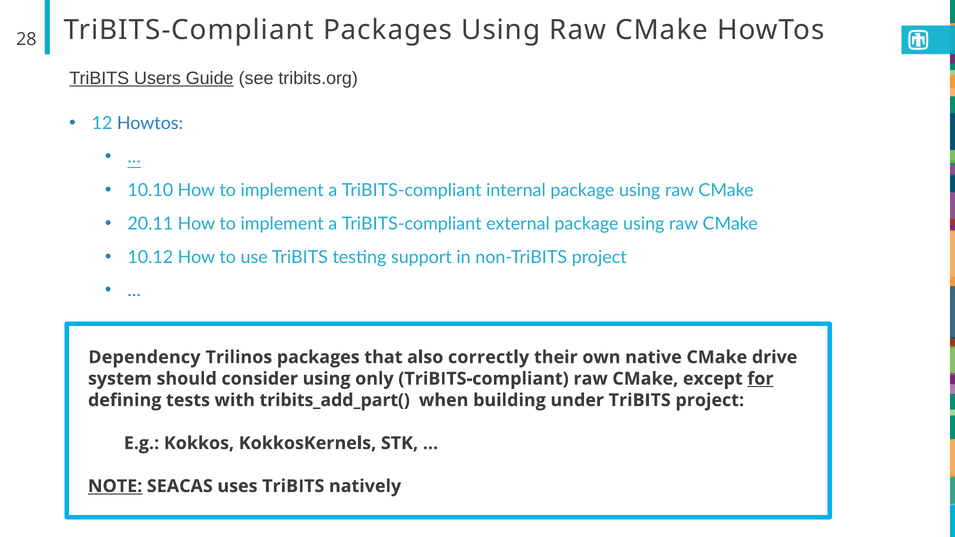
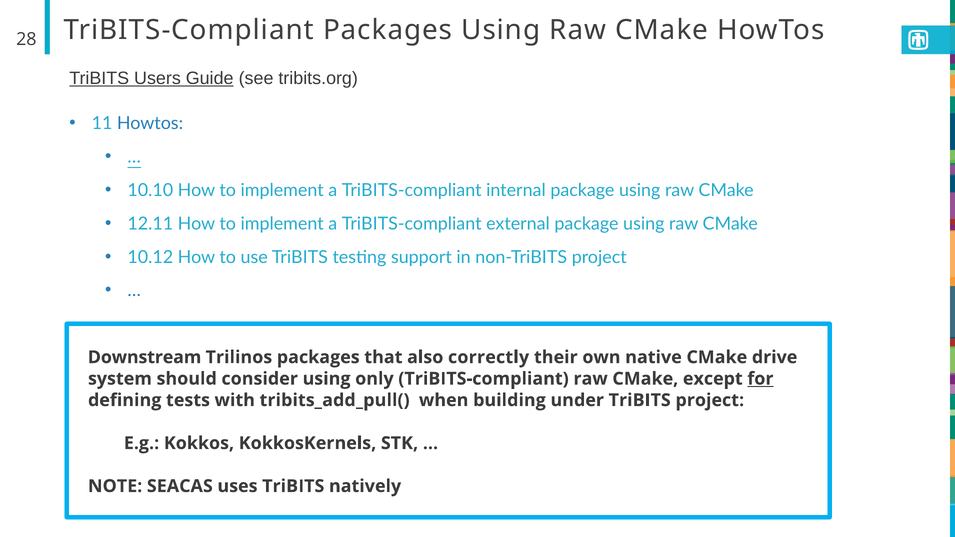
12: 12 -> 11 (102, 124)
20.11: 20.11 -> 12.11 (150, 224)
Dependency: Dependency -> Downstream (145, 357)
tribits_add_part(: tribits_add_part( -> tribits_add_pull( (335, 400)
NOTE underline: present -> none (115, 486)
